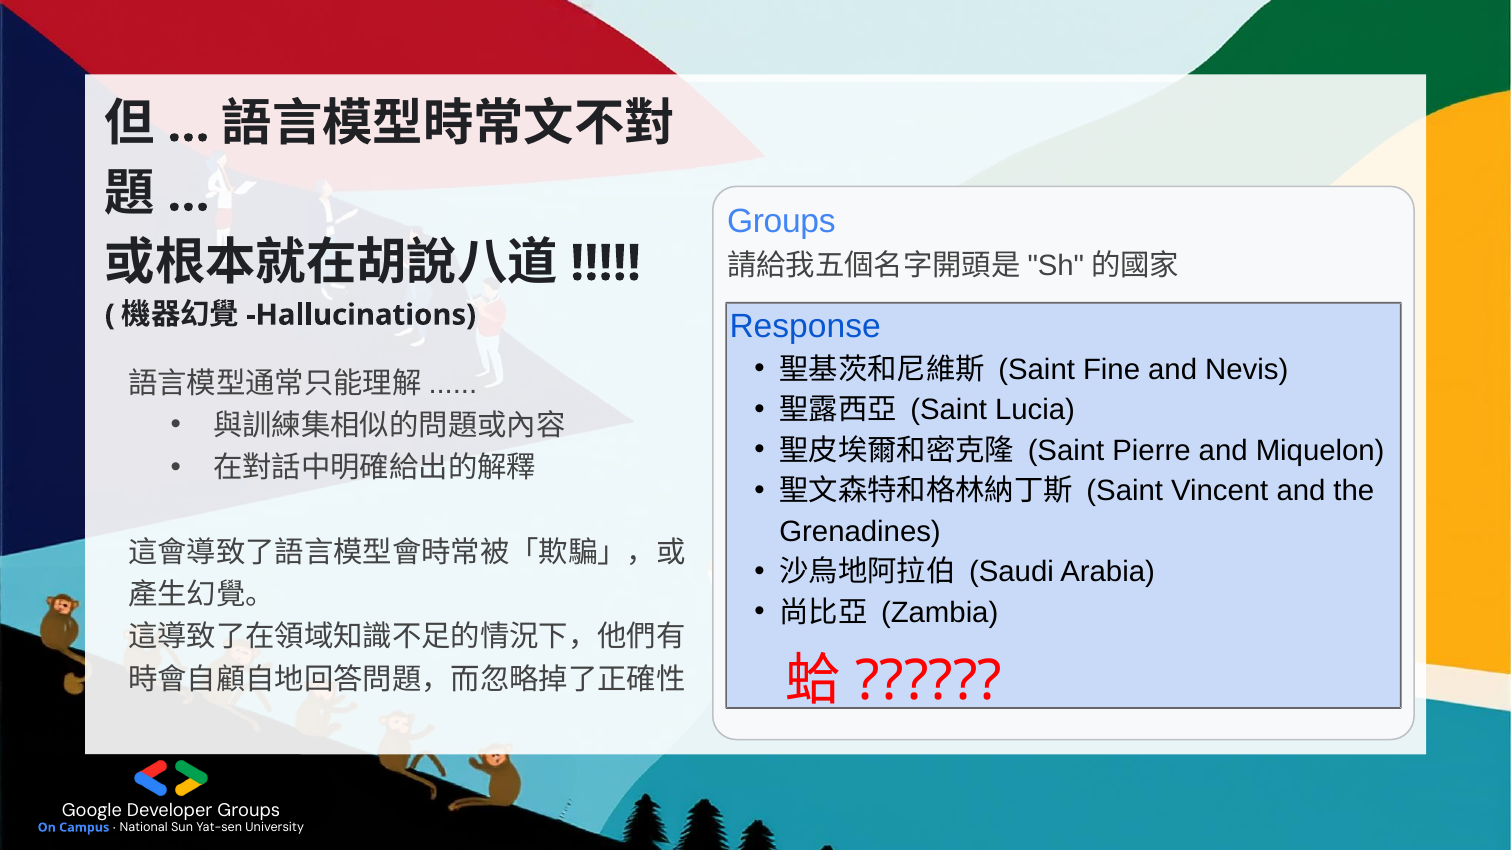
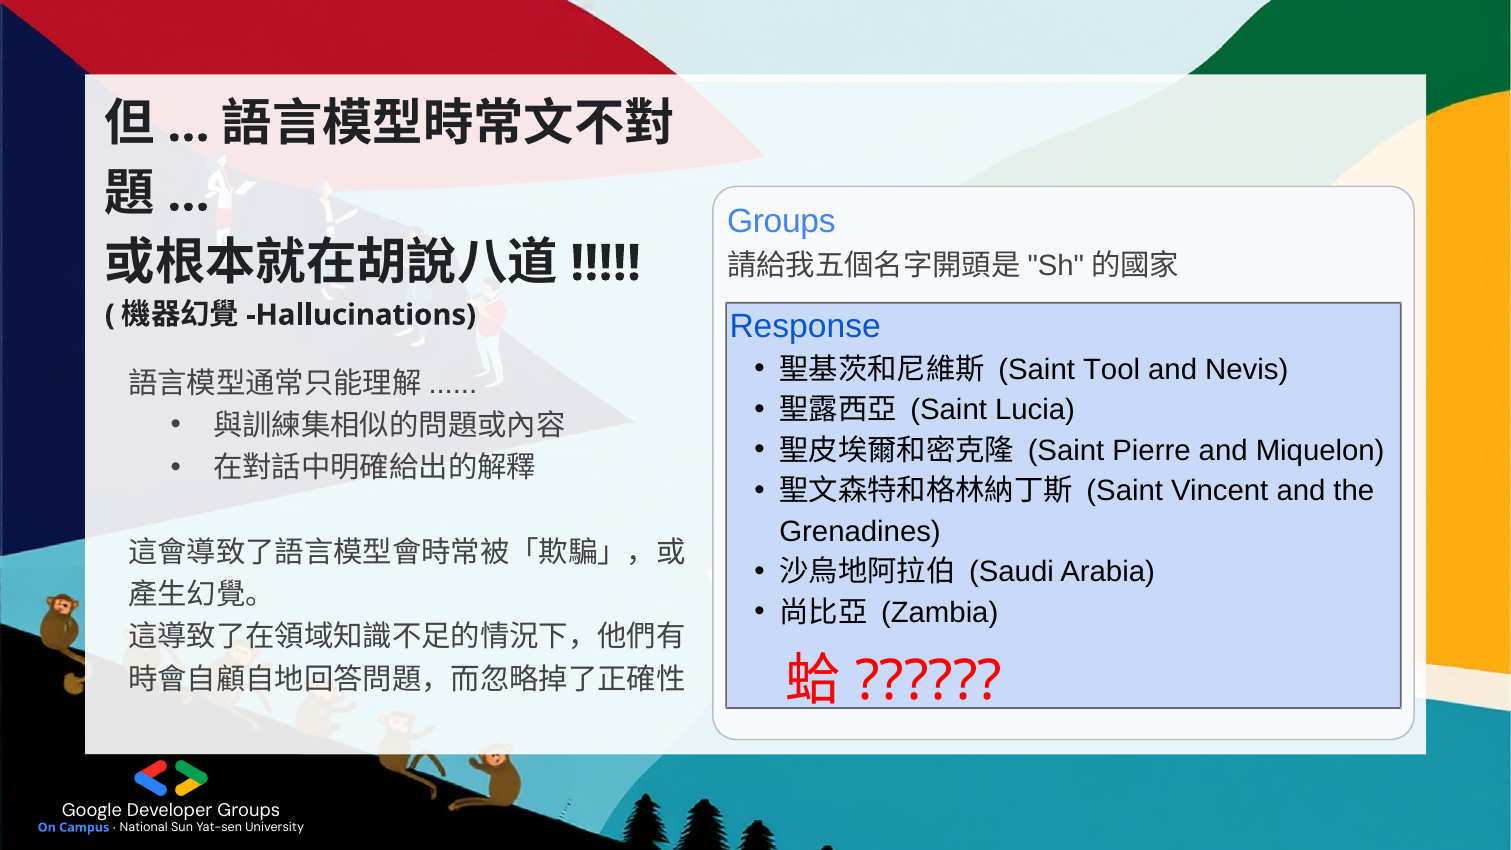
Fine: Fine -> Tool (1112, 370)
